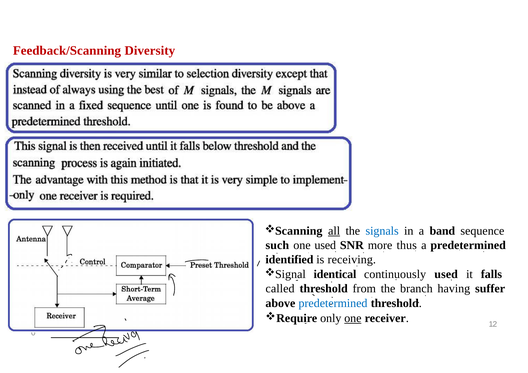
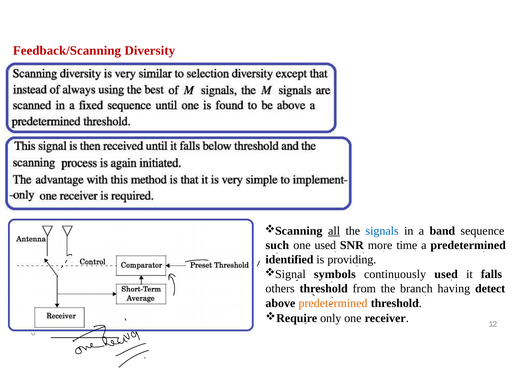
thus: thus -> time (407, 245)
receiving: receiving -> providing (352, 260)
identical: identical -> symbols (335, 274)
called: called -> others (280, 289)
suffer: suffer -> detect (490, 289)
predetermined colour: blue -> orange (333, 303)
one underline: present -> none (353, 318)
